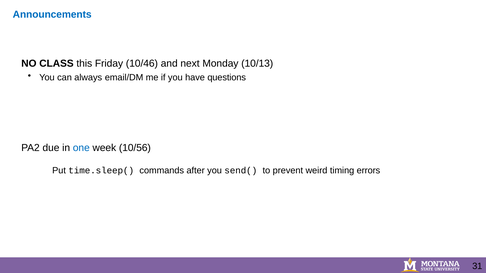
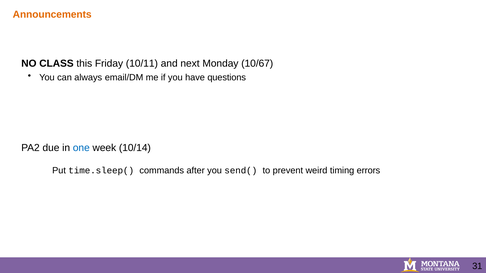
Announcements colour: blue -> orange (52, 14)
10/46: 10/46 -> 10/11 (142, 64)
10/13: 10/13 -> 10/67 (257, 64)
10/56: 10/56 -> 10/14 (135, 148)
